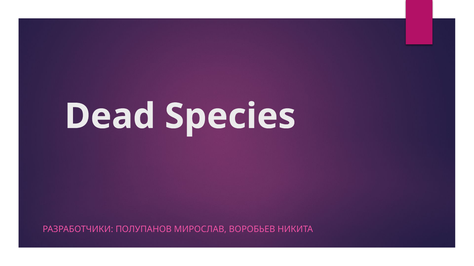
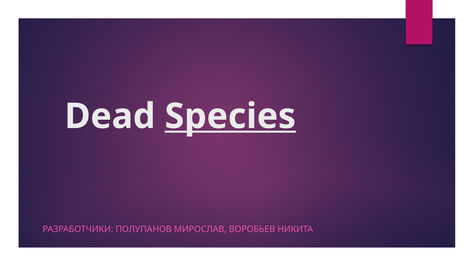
Species underline: none -> present (230, 117)
